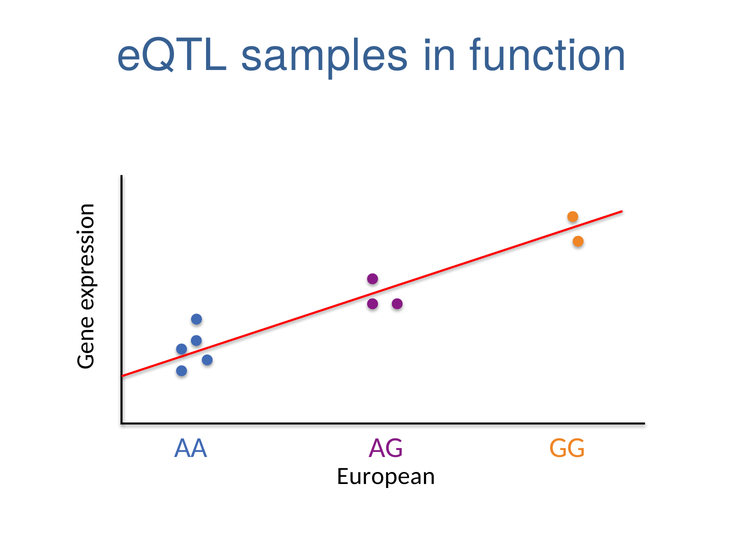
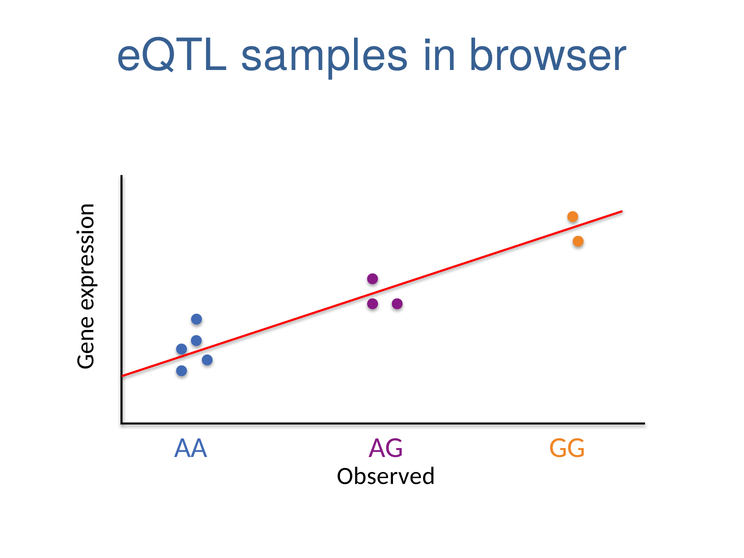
function: function -> browser (548, 56)
European: European -> Observed (386, 476)
